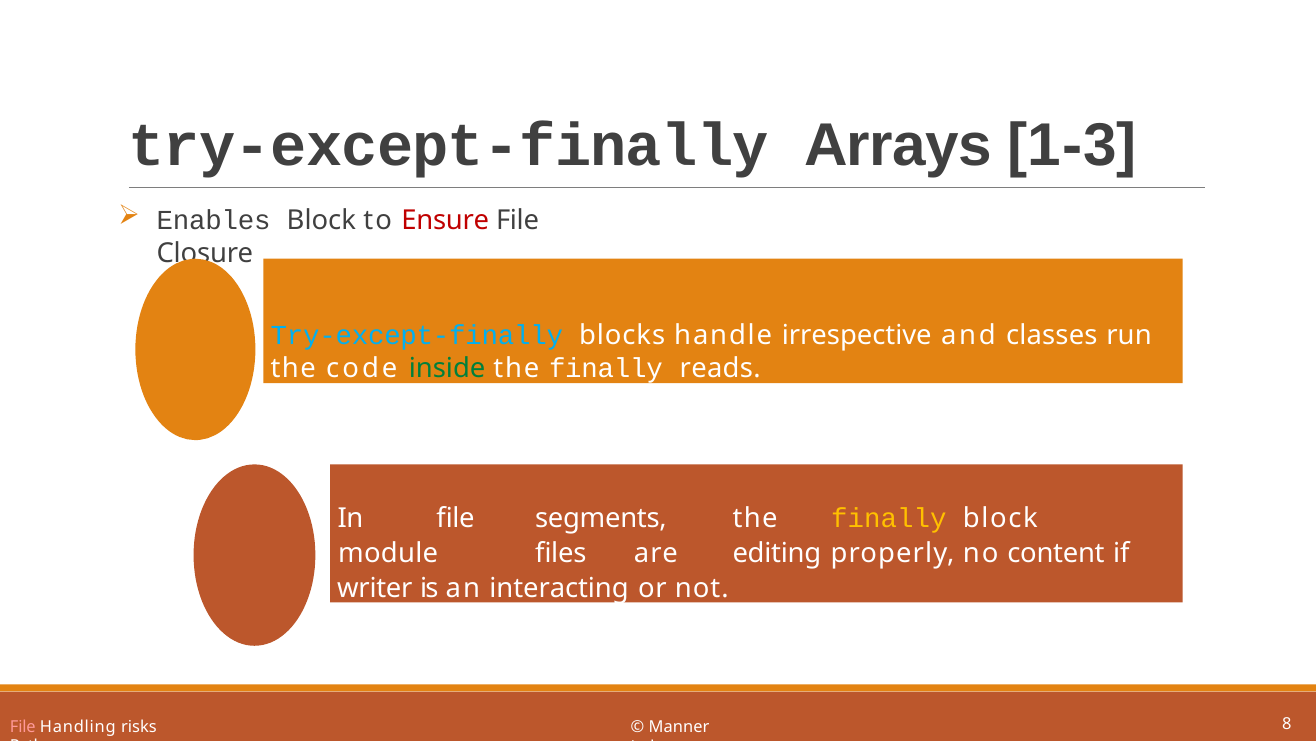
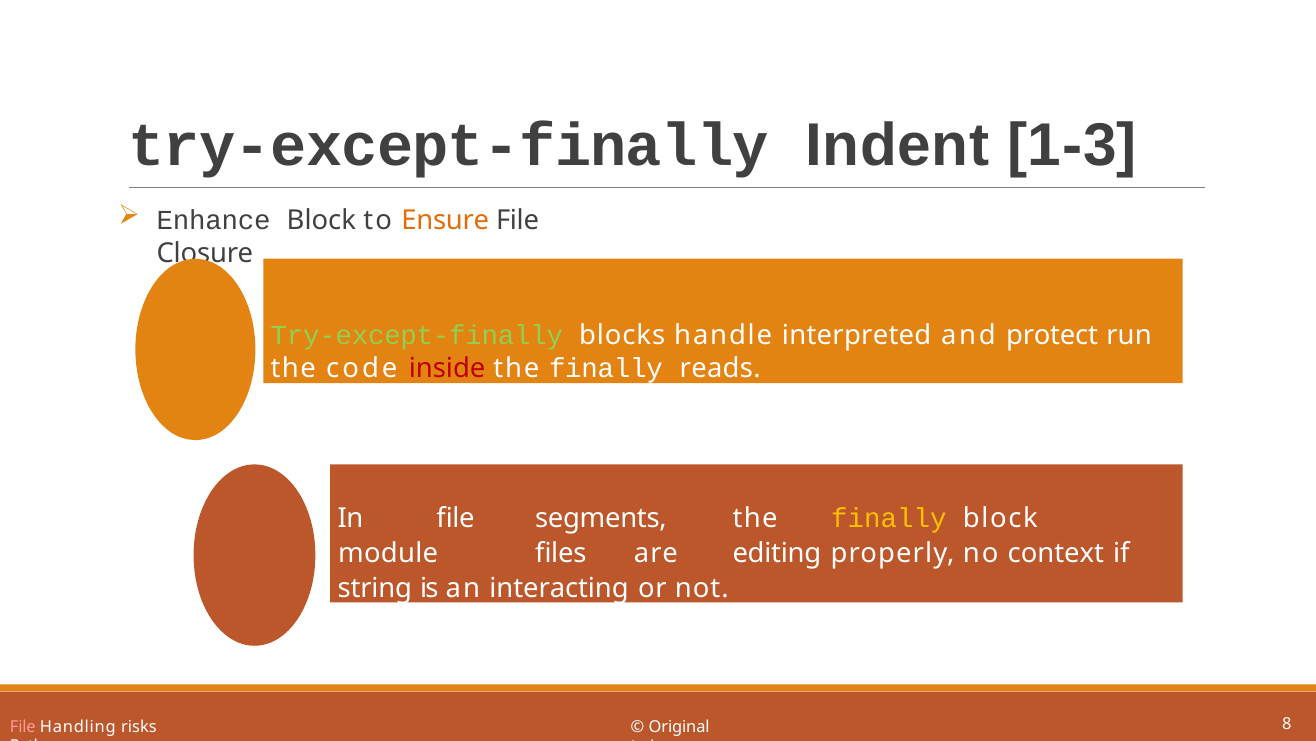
Arrays: Arrays -> Indent (897, 145)
Enables: Enables -> Enhance (214, 220)
Ensure colour: red -> orange (445, 220)
Try-except-finally colour: light blue -> light green (417, 335)
irrespective: irrespective -> interpreted (857, 335)
classes: classes -> protect (1052, 335)
inside colour: green -> red (447, 368)
content: content -> context (1056, 552)
writer: writer -> string (375, 587)
Manner: Manner -> Original (679, 727)
